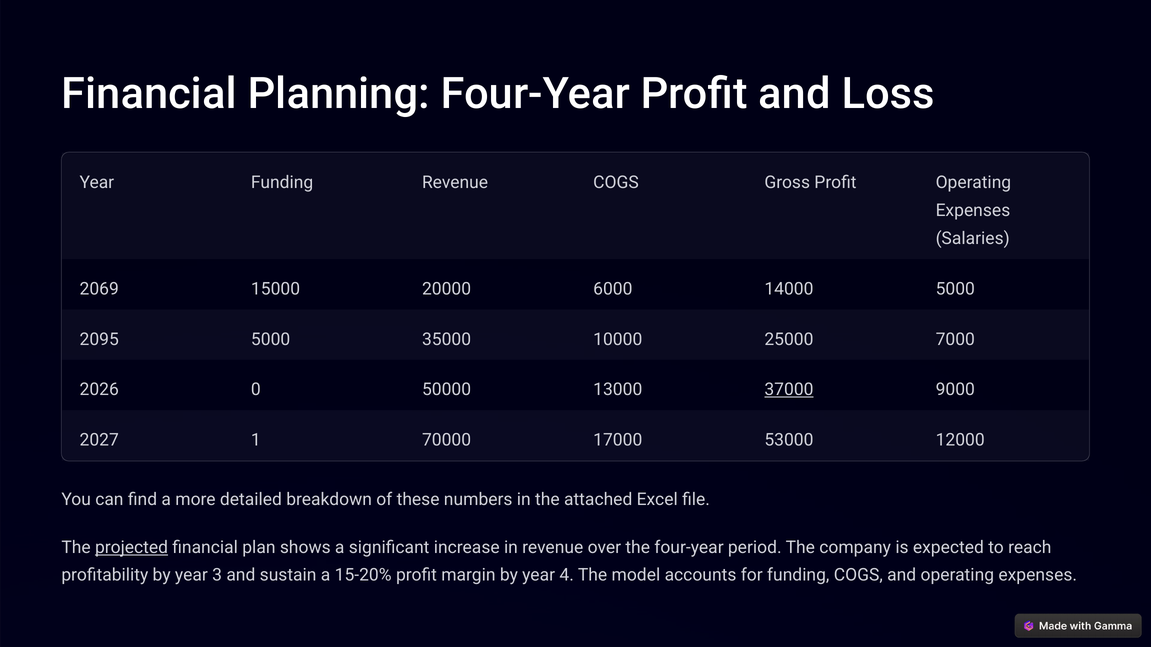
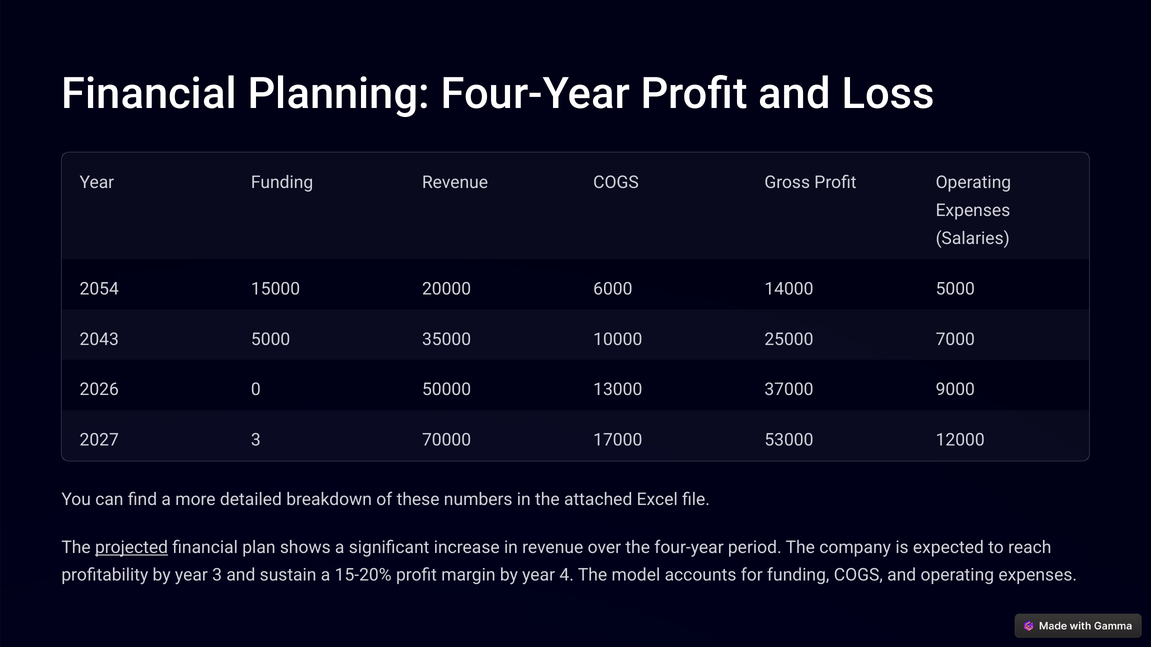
2069: 2069 -> 2054 (99, 289)
2095: 2095 -> 2043 (99, 340)
37000 underline: present -> none (789, 390)
2027 1: 1 -> 3 (256, 440)
